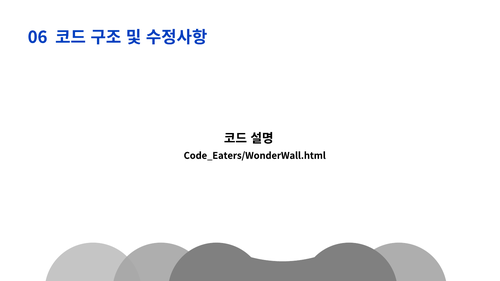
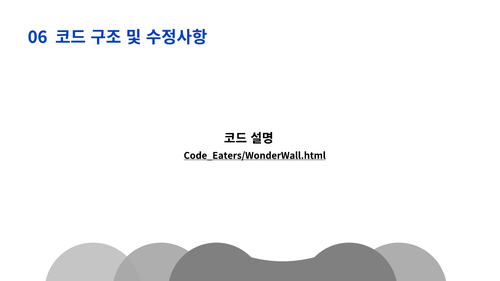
Code_Eaters/WonderWall.html underline: none -> present (255, 156)
